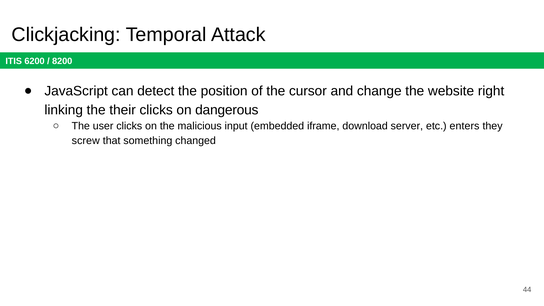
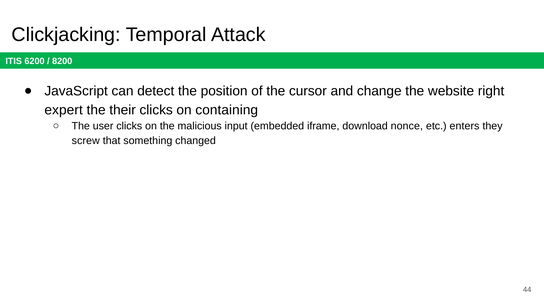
linking: linking -> expert (64, 110)
dangerous: dangerous -> containing (227, 110)
server: server -> nonce (407, 126)
